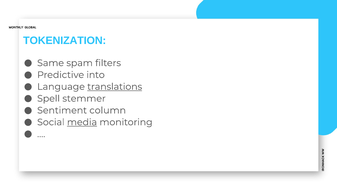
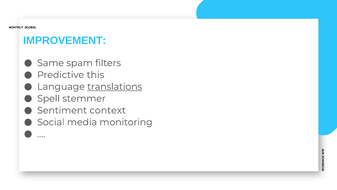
TOKENIZATION: TOKENIZATION -> IMPROVEMENT (65, 40)
into: into -> this (95, 75)
column: column -> context (108, 110)
media underline: present -> none (82, 122)
